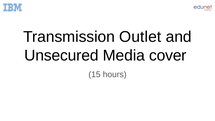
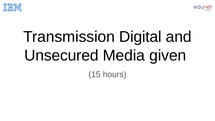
Outlet: Outlet -> Digital (140, 37)
cover: cover -> given (168, 55)
